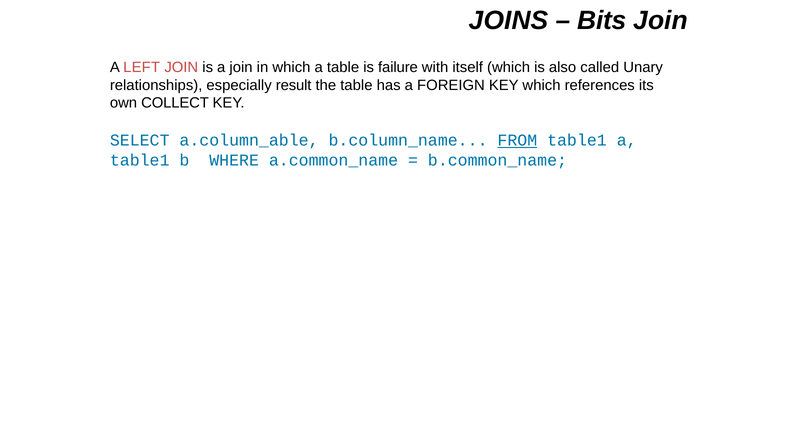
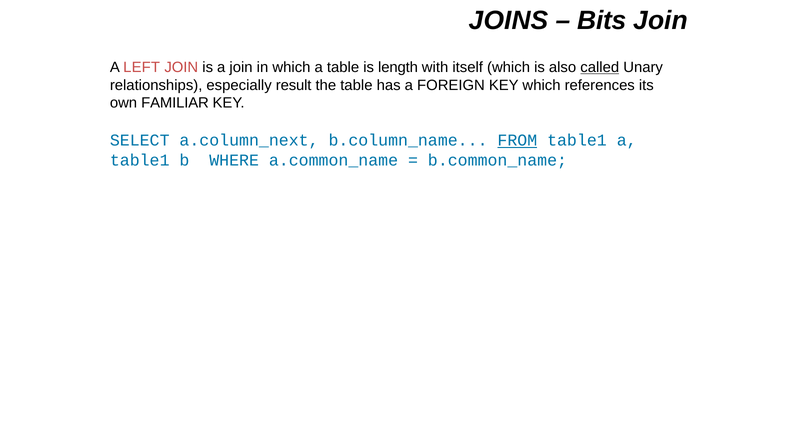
failure: failure -> length (398, 67)
called underline: none -> present (600, 67)
COLLECT: COLLECT -> FAMILIAR (175, 103)
a.column_able: a.column_able -> a.column_next (249, 140)
